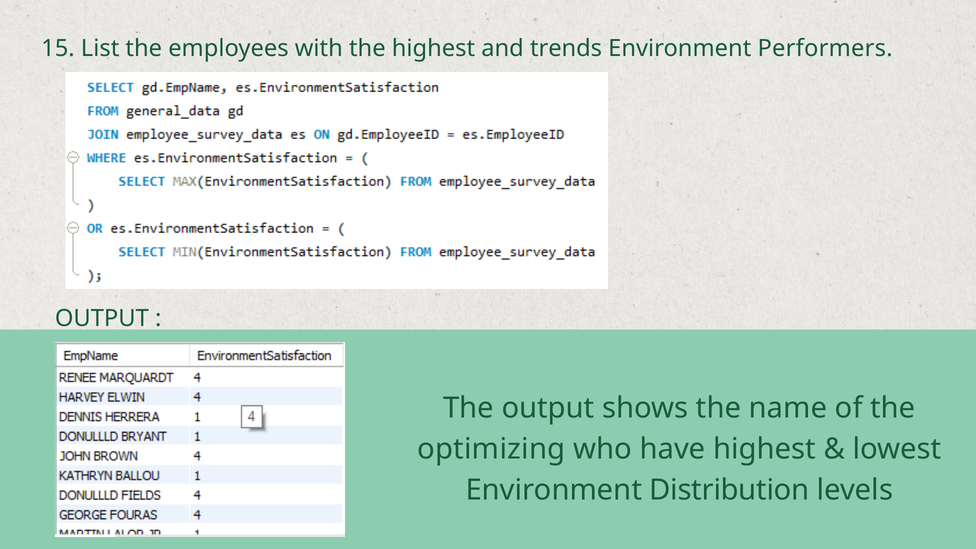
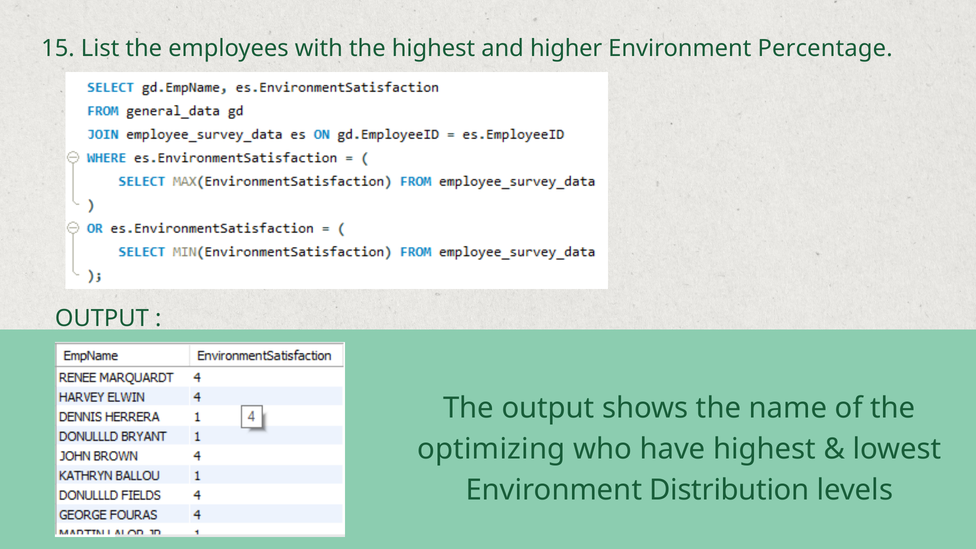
trends: trends -> higher (566, 48)
Performers: Performers -> Percentage (825, 48)
